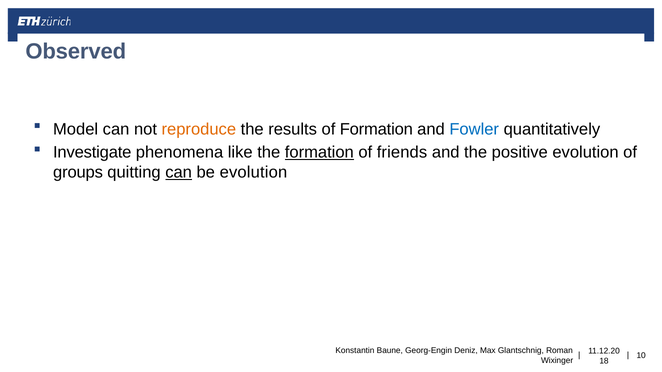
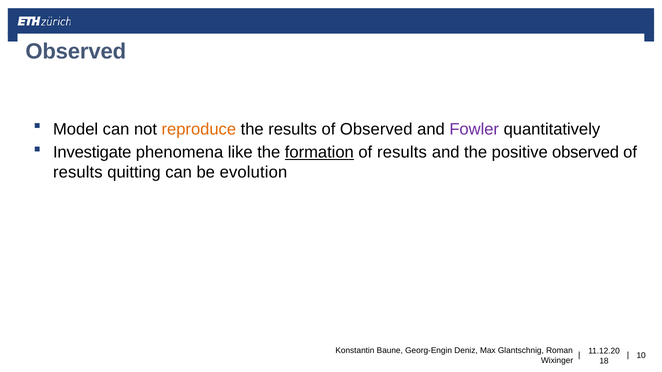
of Formation: Formation -> Observed (376, 129)
Fowler colour: blue -> purple (474, 129)
friends: friends -> results (402, 153)
positive evolution: evolution -> observed (586, 153)
groups: groups -> results (78, 172)
can underline: present -> none (179, 172)
